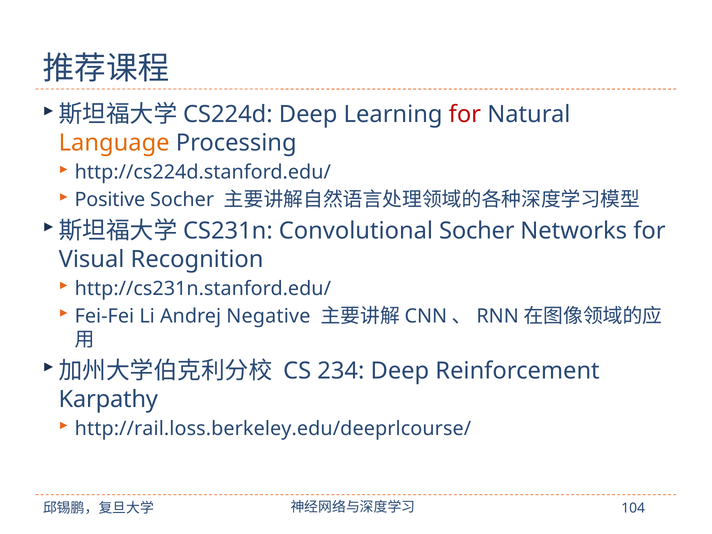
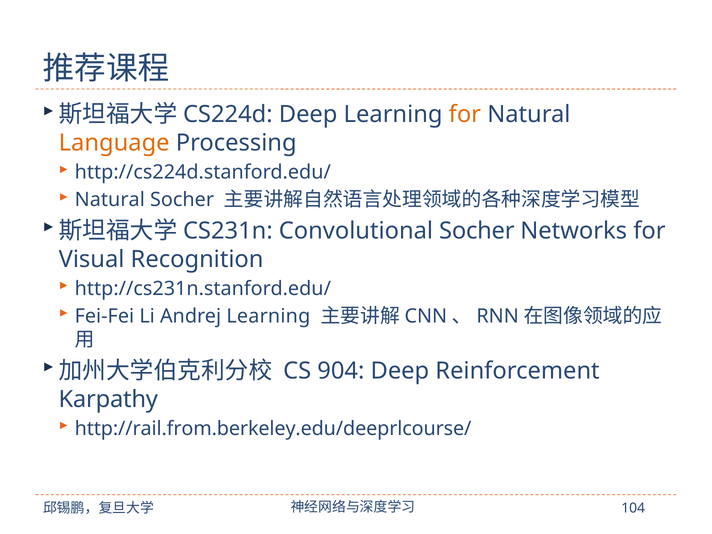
for colour: red -> orange (465, 114)
Positive: Positive -> Natural (110, 200)
Andrej Negative: Negative -> Learning (268, 316)
234: 234 -> 904 (341, 371)
http://rail.loss.berkeley.edu/deeprlcourse/: http://rail.loss.berkeley.edu/deeprlcourse/ -> http://rail.from.berkeley.edu/deeprlcourse/ (273, 429)
